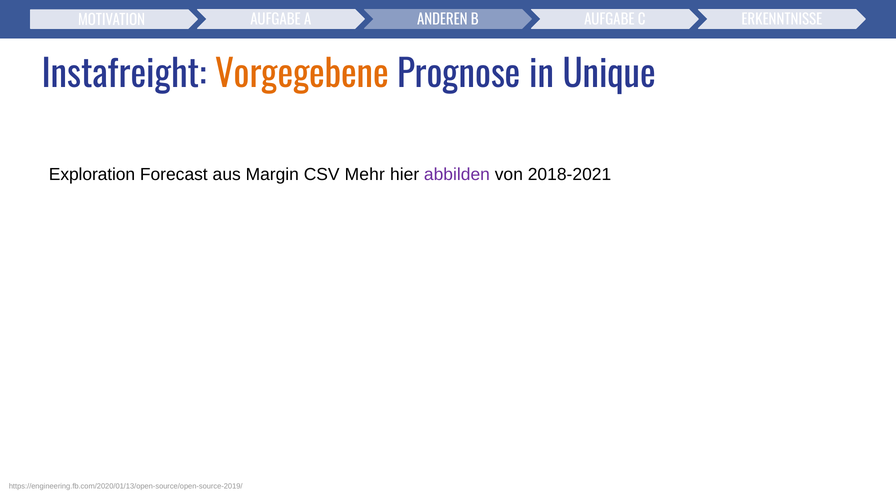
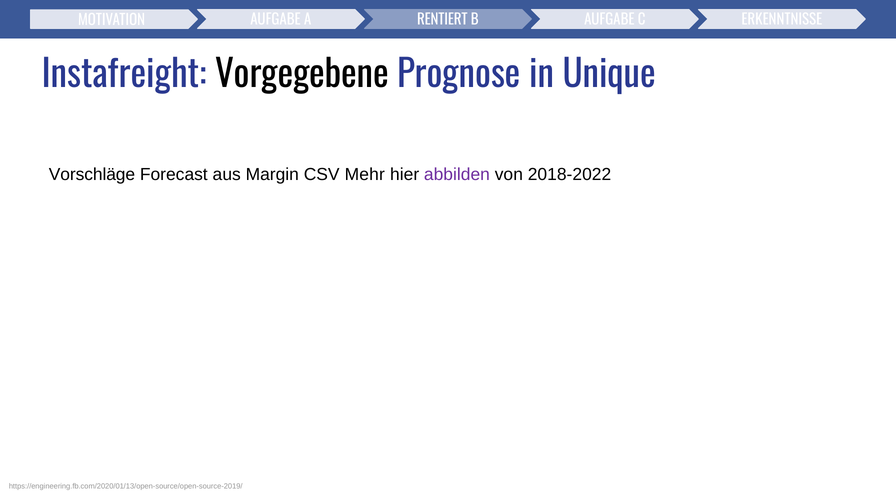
ANDEREN: ANDEREN -> RENTIERT (442, 20)
Vorgegebene colour: orange -> black (302, 75)
Exploration: Exploration -> Vorschläge (92, 175)
2018-2021: 2018-2021 -> 2018-2022 (570, 175)
